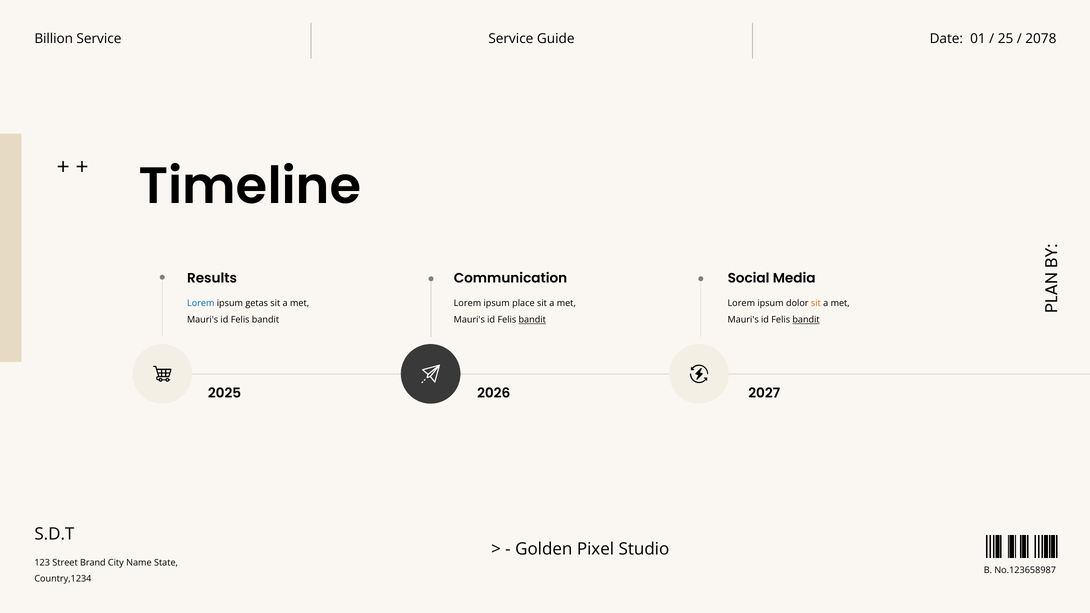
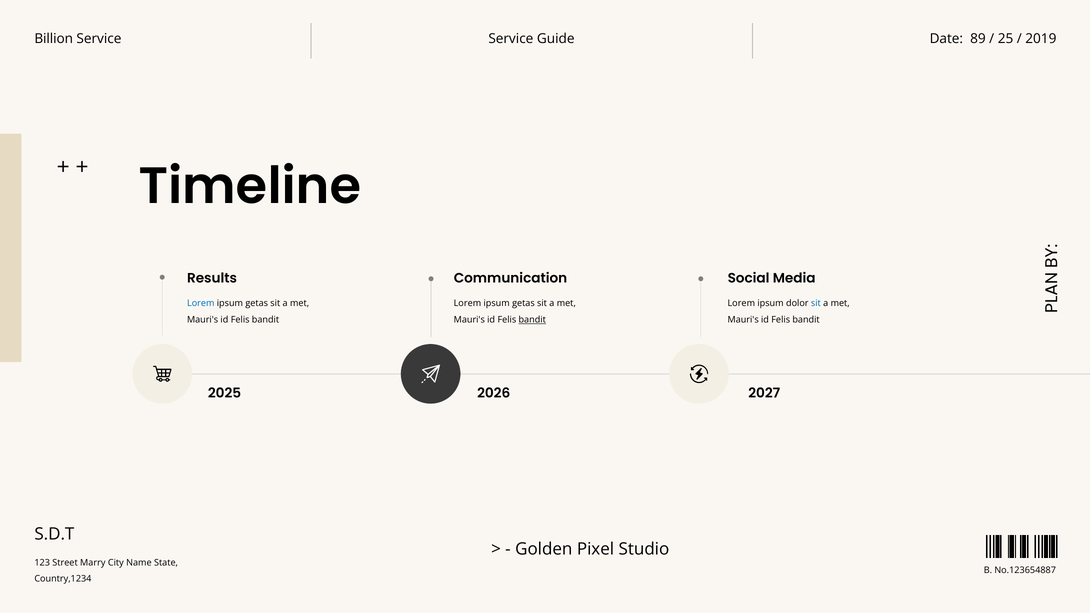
01: 01 -> 89 (978, 39)
2078: 2078 -> 2019 (1041, 39)
place: place -> getas (523, 303)
sit colour: orange -> blue (816, 303)
bandit underline: present -> none (806, 320)
Brand: Brand -> Marry (93, 563)
No.123658987: No.123658987 -> No.123654887 (1025, 570)
